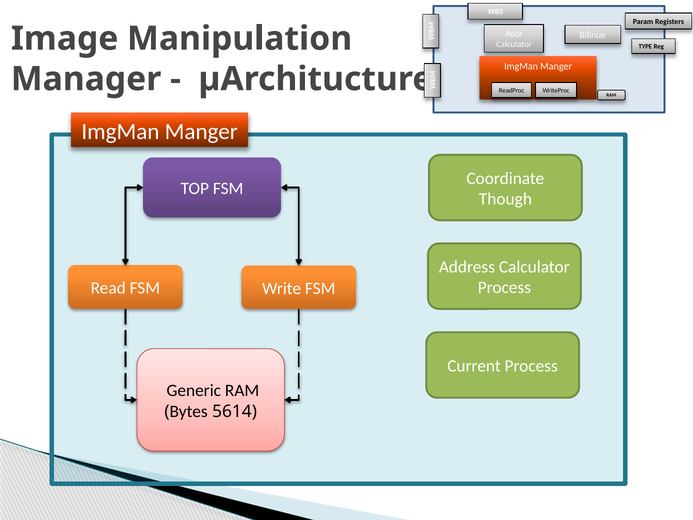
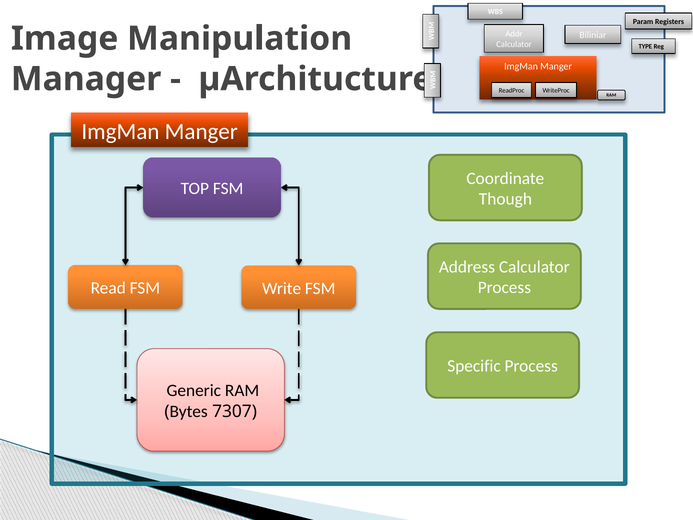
Current: Current -> Specific (474, 366)
5614: 5614 -> 7307 (232, 411)
